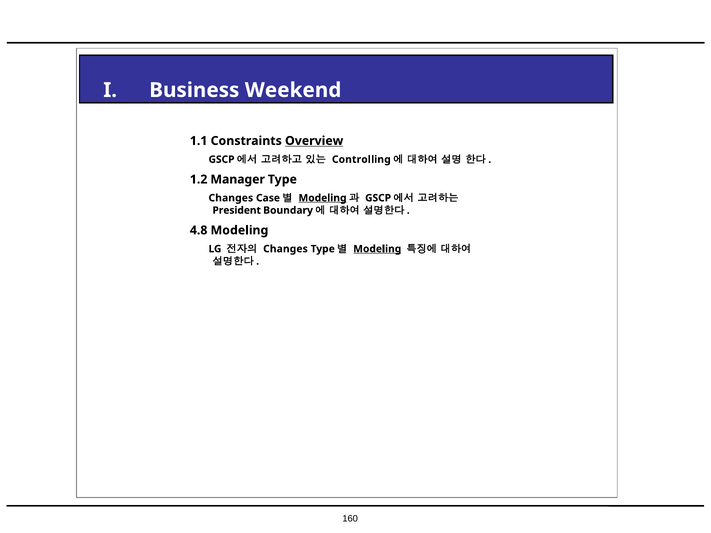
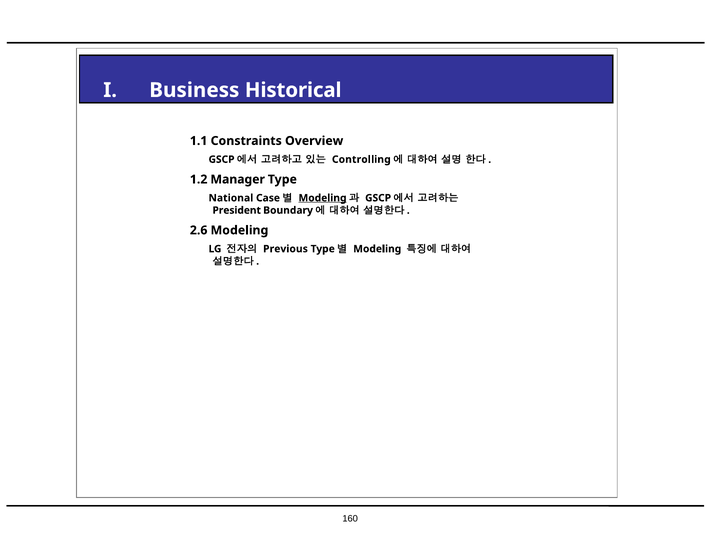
Weekend: Weekend -> Historical (293, 90)
Overview underline: present -> none (314, 141)
Changes: Changes -> National (231, 198)
4.8: 4.8 -> 2.6 (199, 231)
Changes: Changes -> Previous (285, 249)
Modeling underline: present -> none (377, 249)
